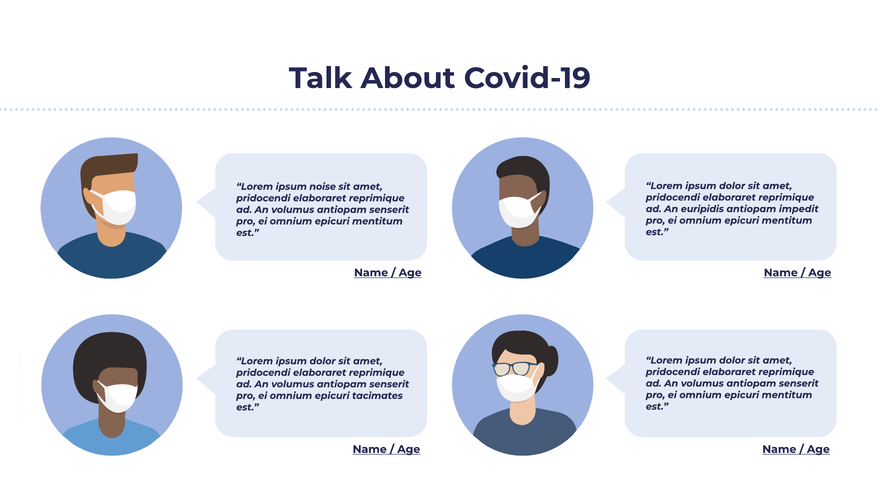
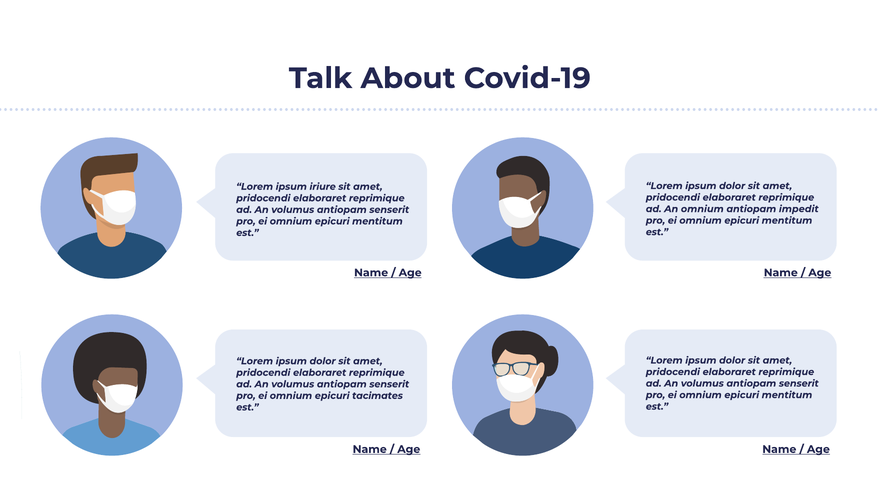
noise: noise -> iriure (323, 187)
An euripidis: euripidis -> omnium (702, 209)
